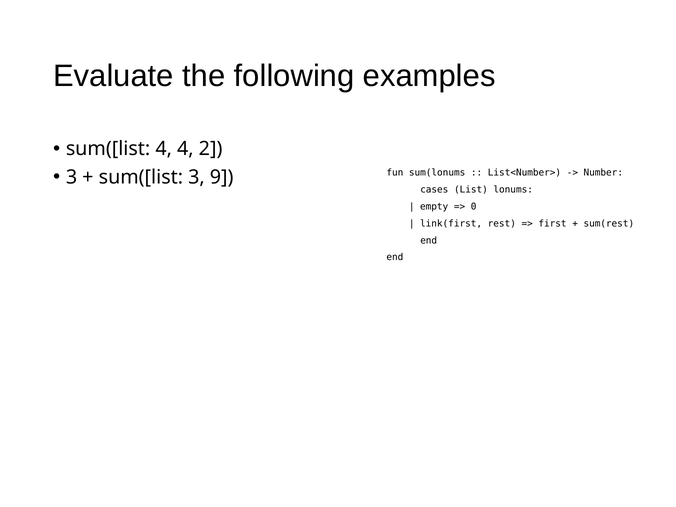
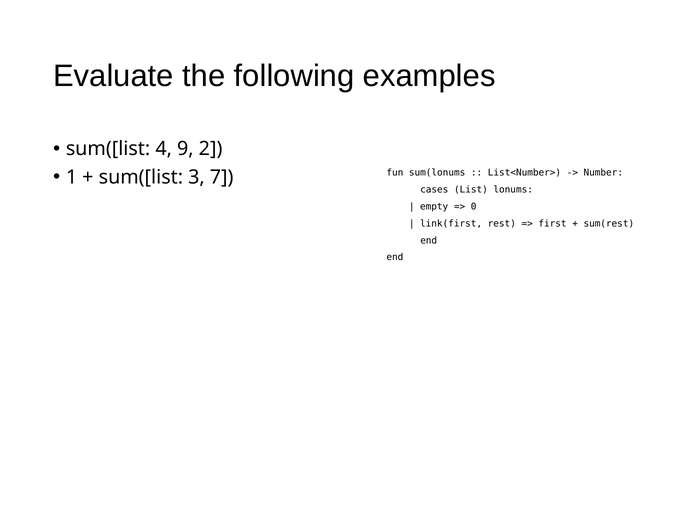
4 4: 4 -> 9 (185, 149)
3: 3 -> 1 (72, 177)
9: 9 -> 7 (222, 177)
